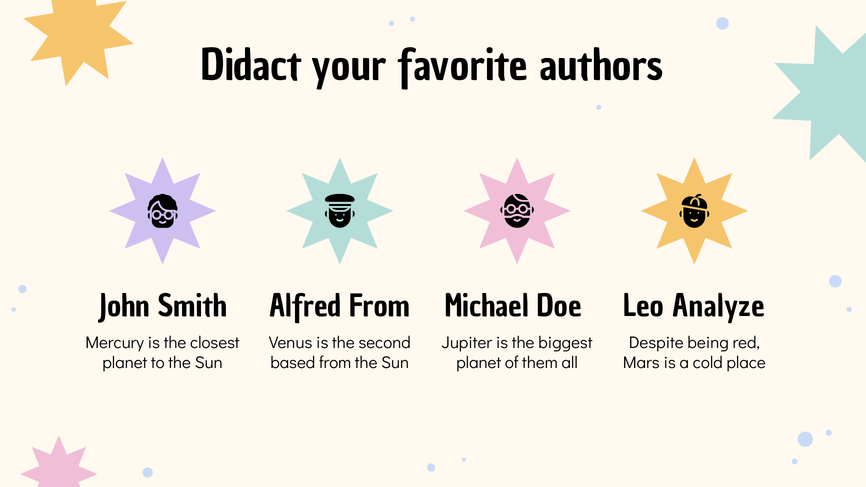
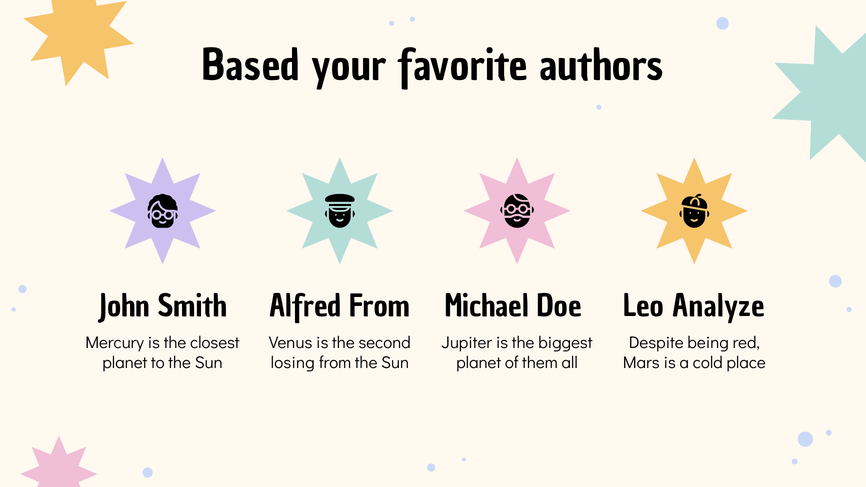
Didact: Didact -> Based (251, 66)
based: based -> losing (293, 363)
